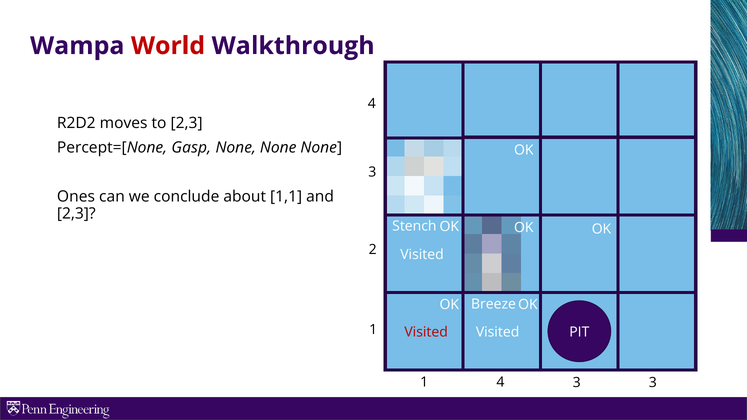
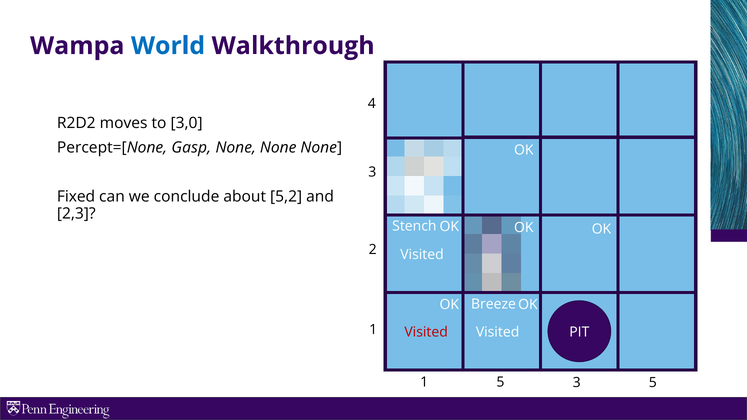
World colour: red -> blue (168, 46)
to 2,3: 2,3 -> 3,0 (187, 123)
Ones: Ones -> Fixed (76, 197)
1,1: 1,1 -> 5,2 (286, 197)
1 4: 4 -> 5 (500, 382)
3 3: 3 -> 5 (653, 383)
